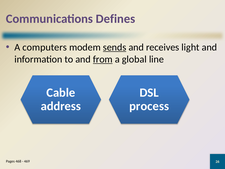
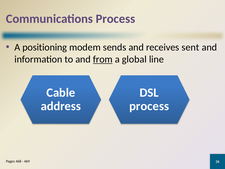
Communications Defines: Defines -> Process (115, 19)
computers: computers -> positioning (45, 47)
sends underline: present -> none (115, 47)
light: light -> sent (190, 47)
